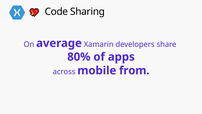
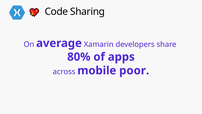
from: from -> poor (134, 70)
